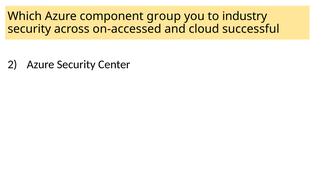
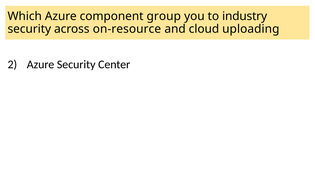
on-accessed: on-accessed -> on-resource (127, 29)
successful: successful -> uploading (251, 29)
